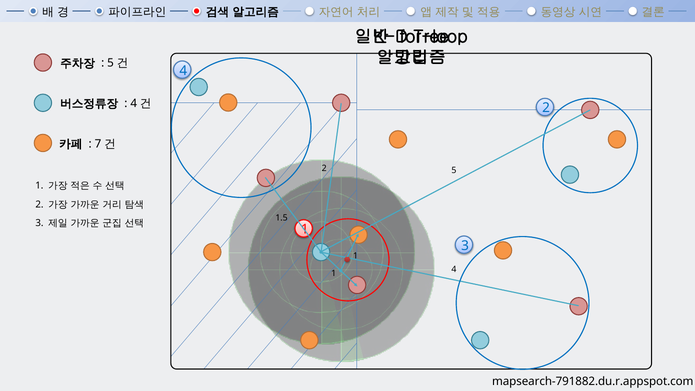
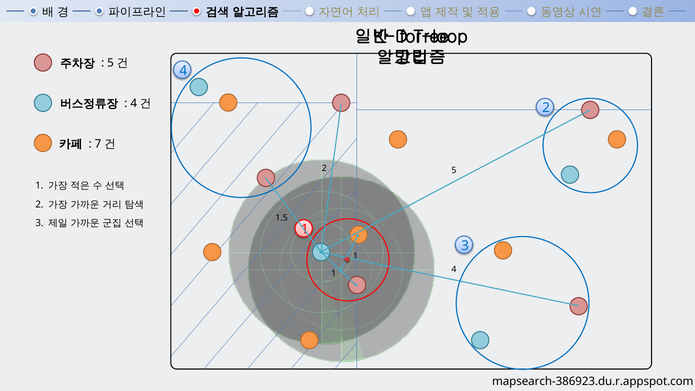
mapsearch-791882.du.r.appspot.com: mapsearch-791882.du.r.appspot.com -> mapsearch-386923.du.r.appspot.com (593, 382)
